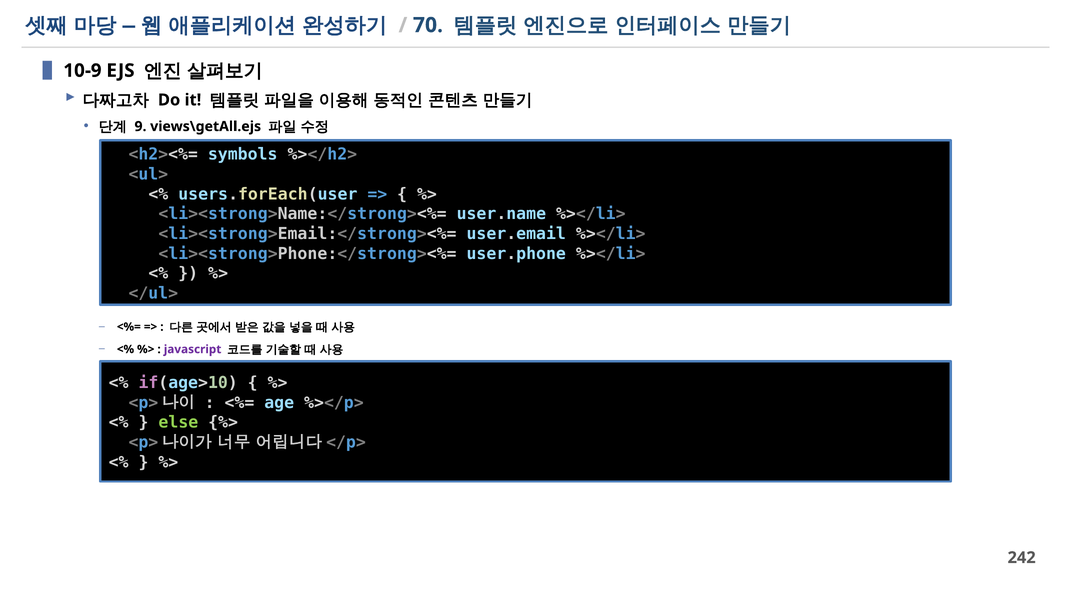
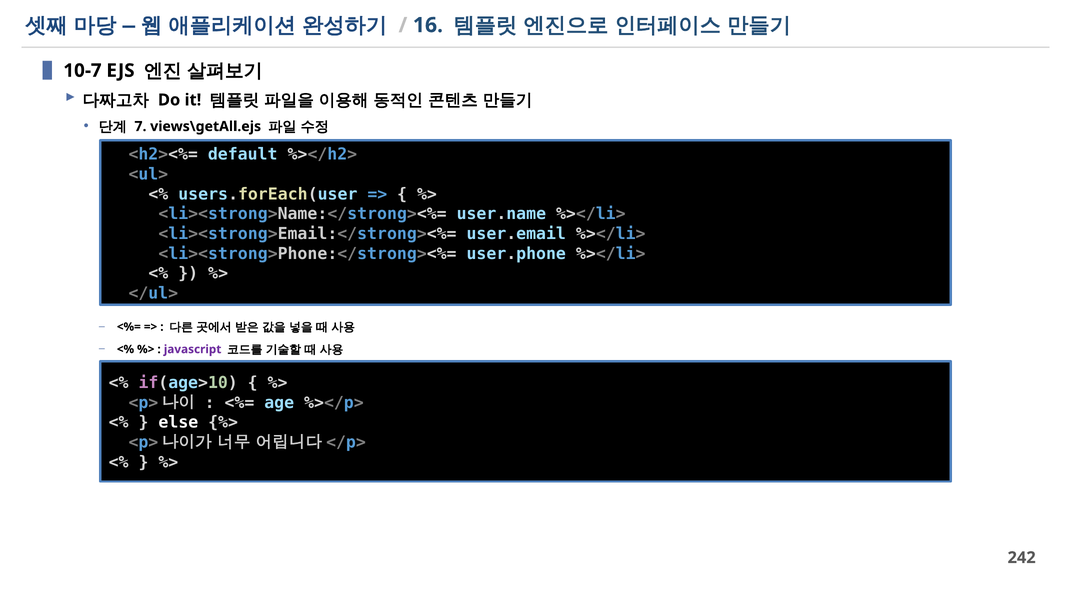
70: 70 -> 16 (428, 25)
10-9: 10-9 -> 10-7 (82, 71)
9: 9 -> 7 (140, 126)
symbols: symbols -> default (243, 154)
else colour: light green -> white (178, 422)
